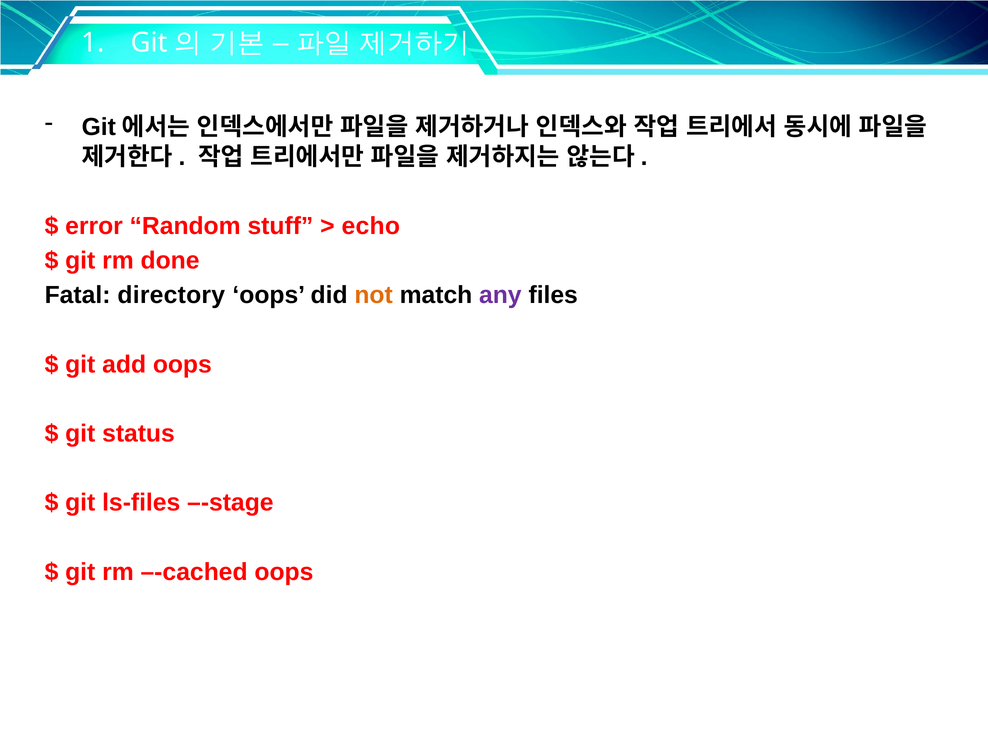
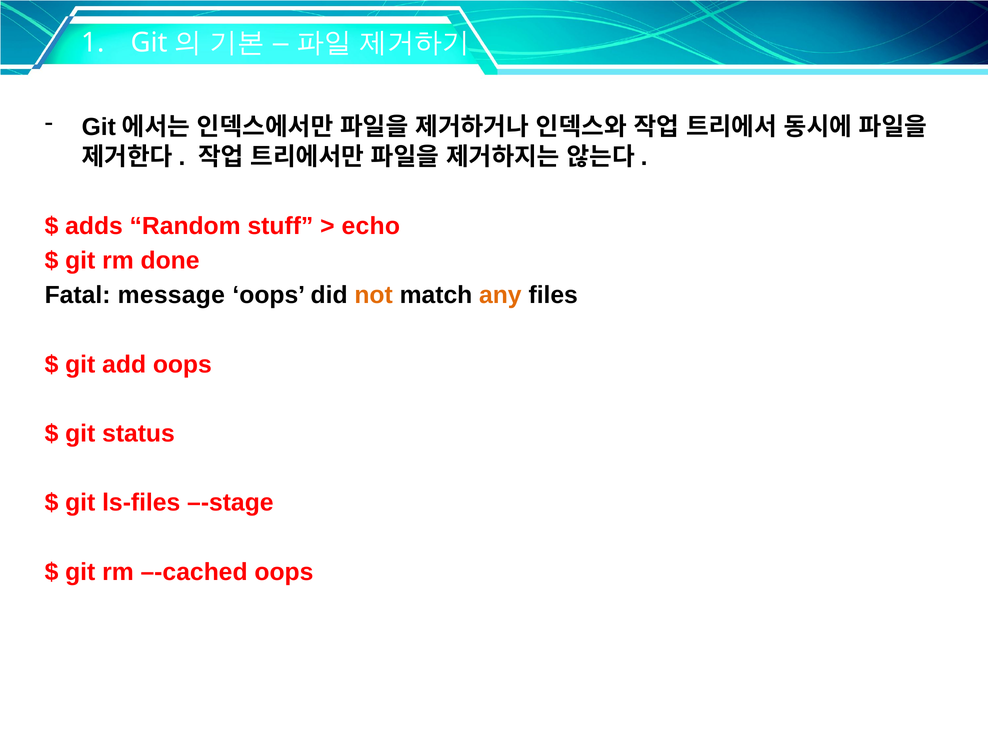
error: error -> adds (94, 226)
directory: directory -> message (171, 295)
any colour: purple -> orange (500, 295)
